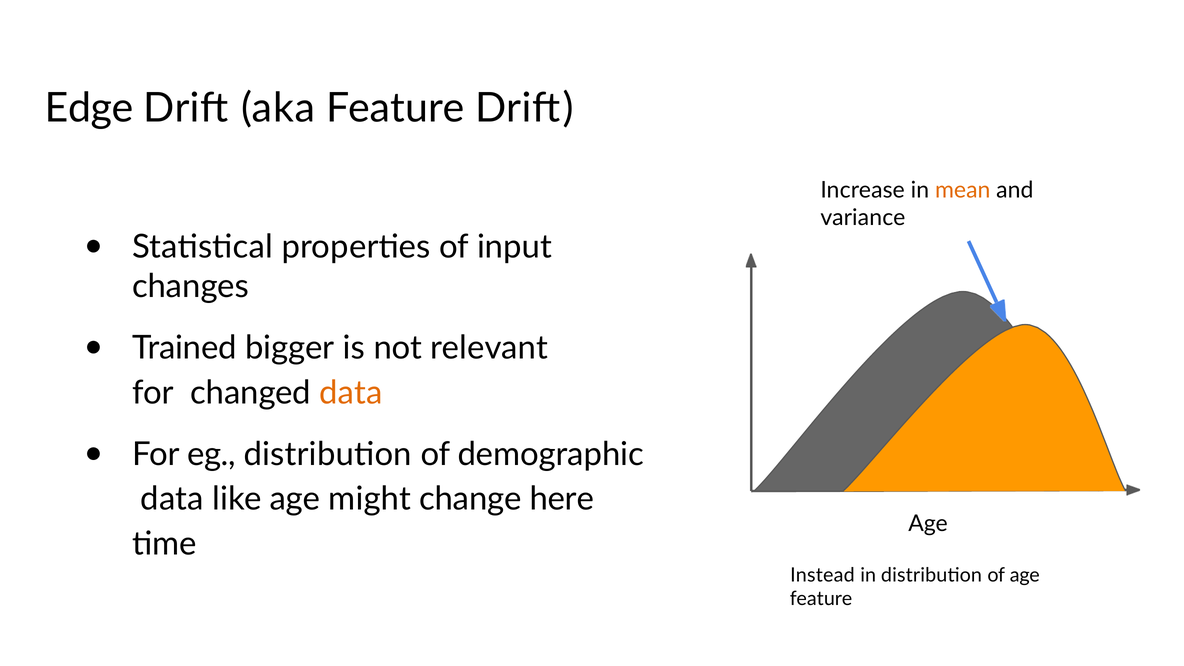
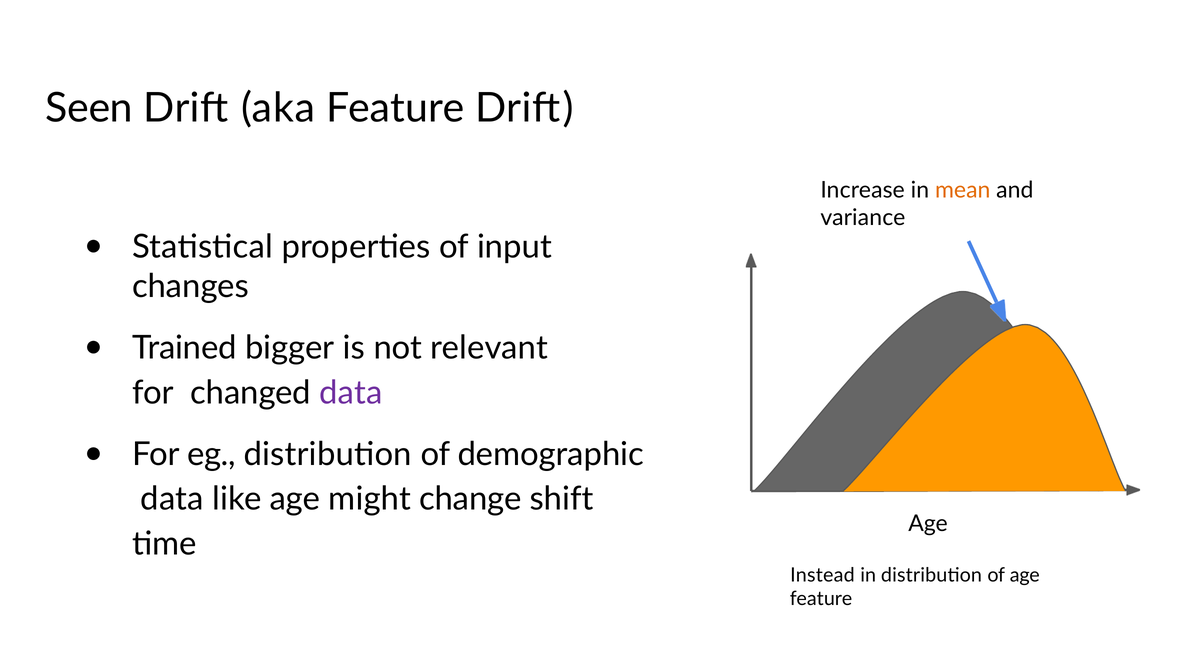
Edge: Edge -> Seen (89, 108)
data colour: orange -> purple (351, 393)
here: here -> shift (562, 499)
